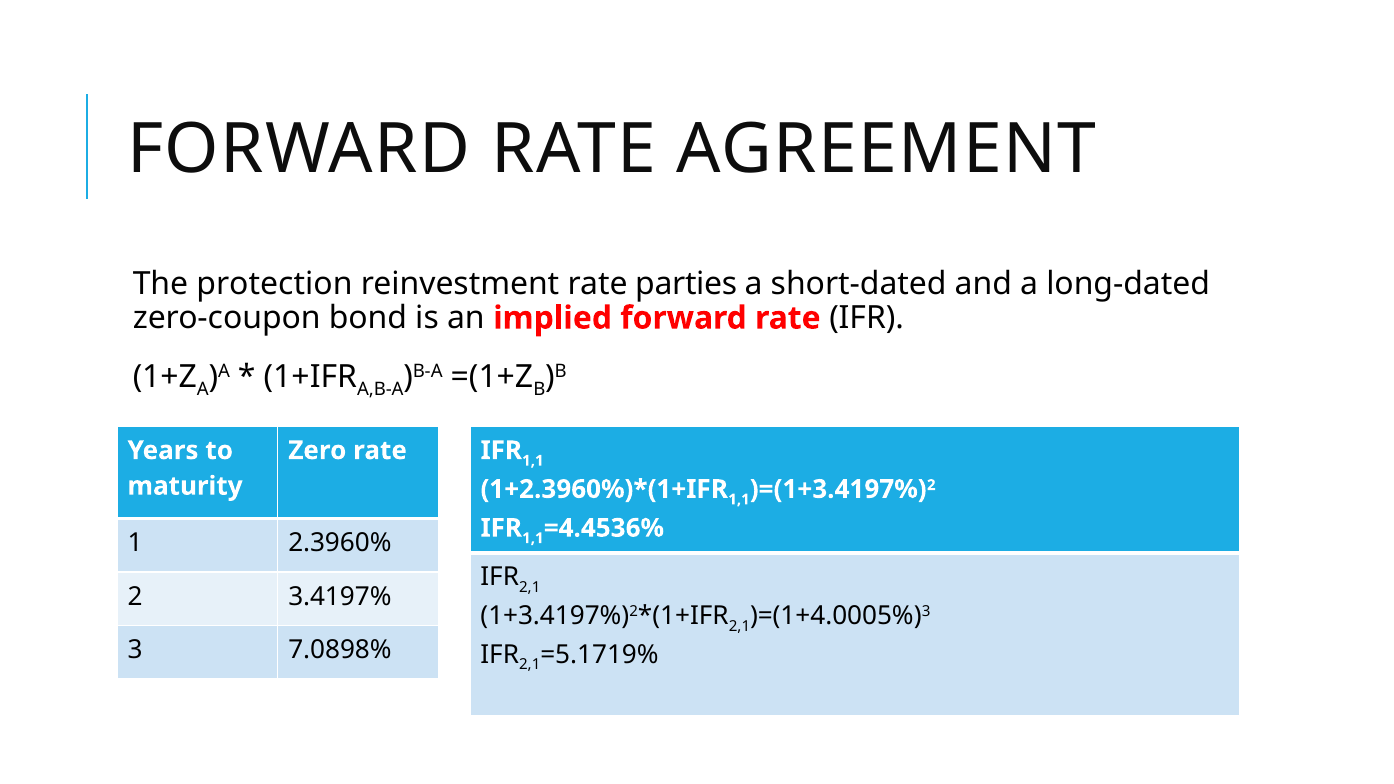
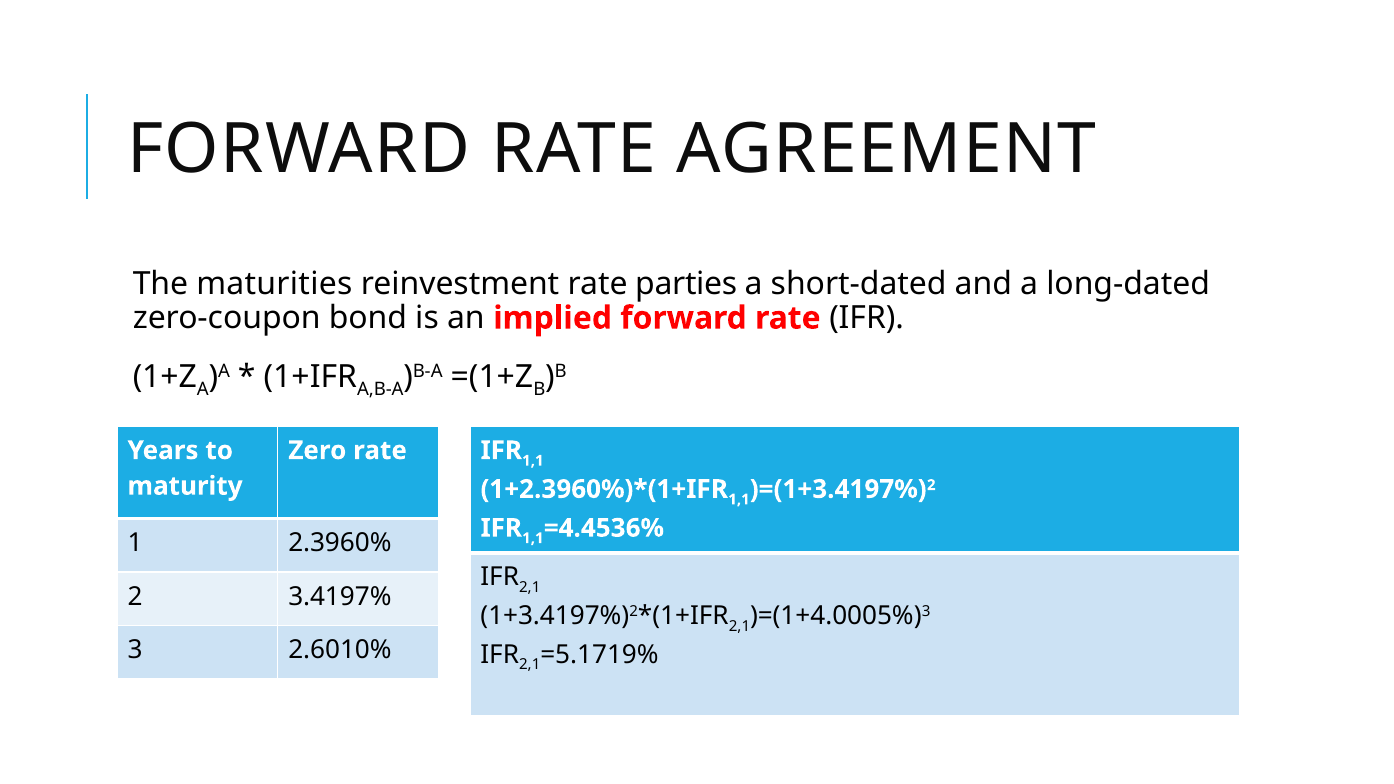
protection: protection -> maturities (274, 284)
7.0898%: 7.0898% -> 2.6010% (340, 650)
